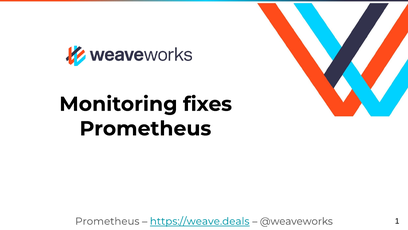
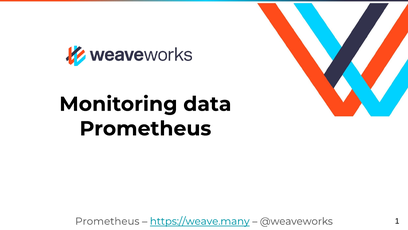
fixes: fixes -> data (207, 104)
https://weave.deals: https://weave.deals -> https://weave.many (200, 221)
